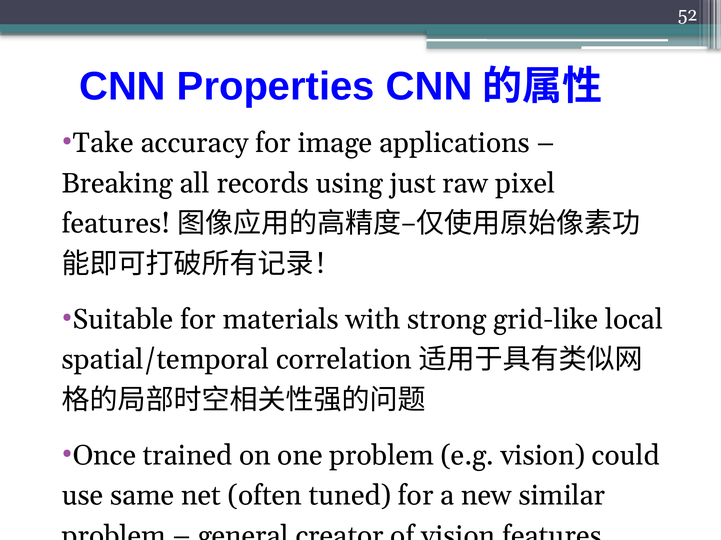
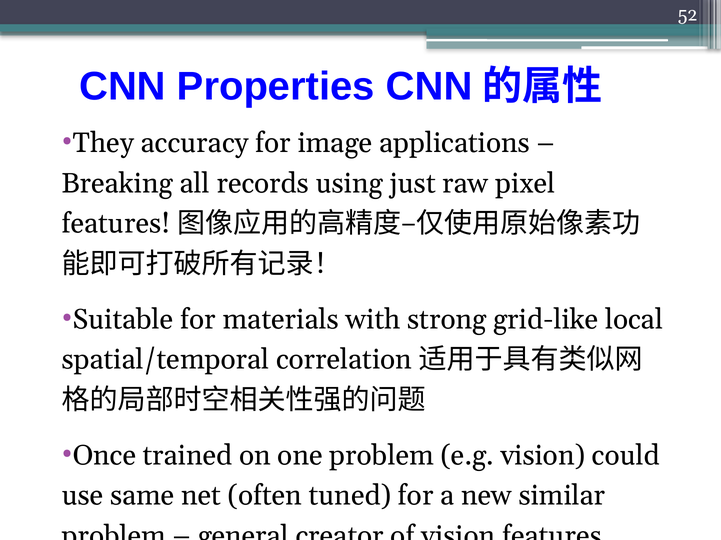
Take: Take -> They (103, 143)
